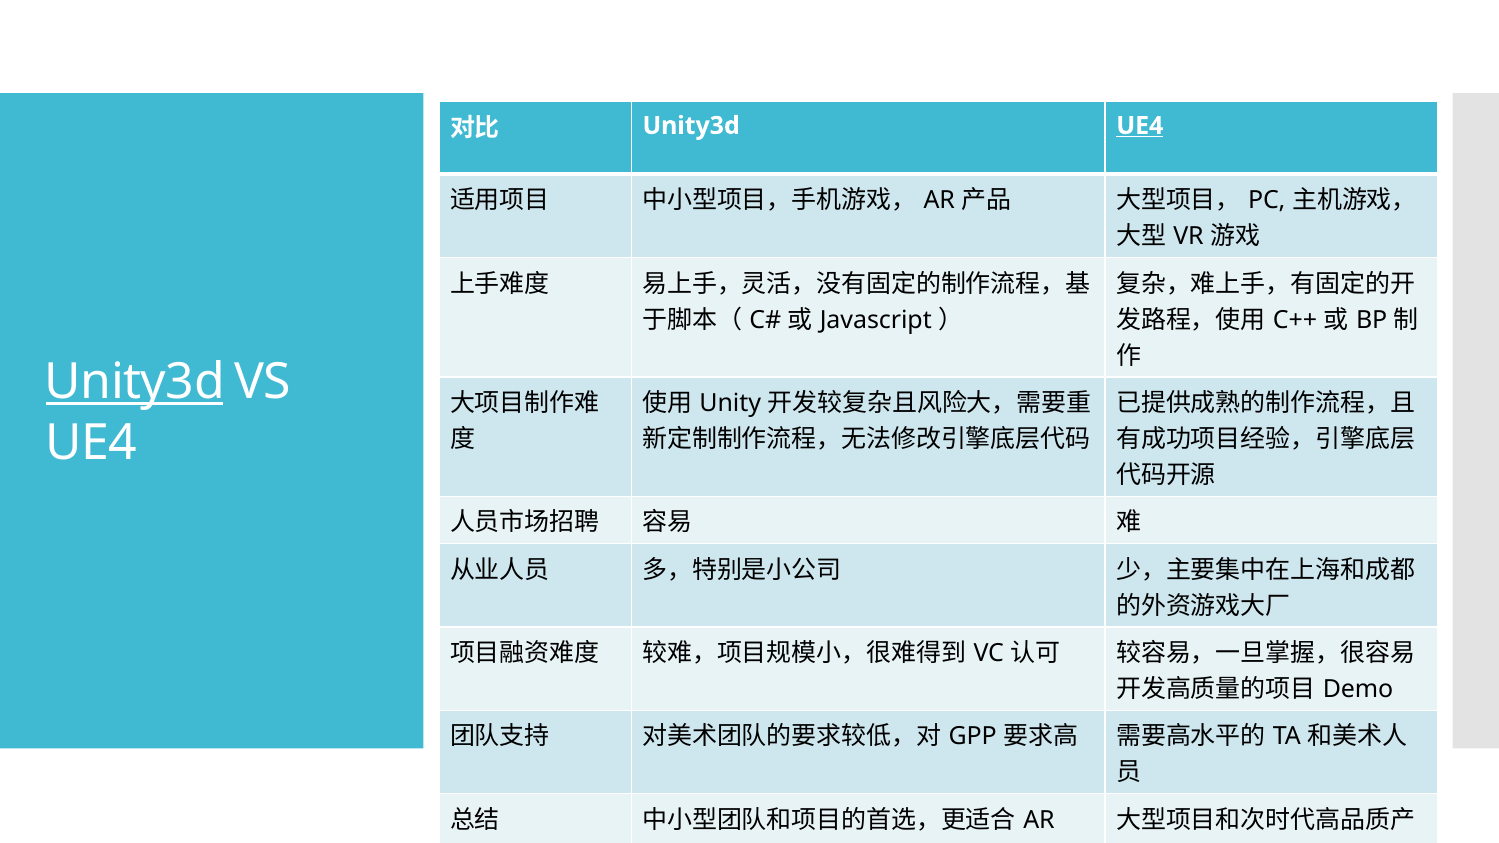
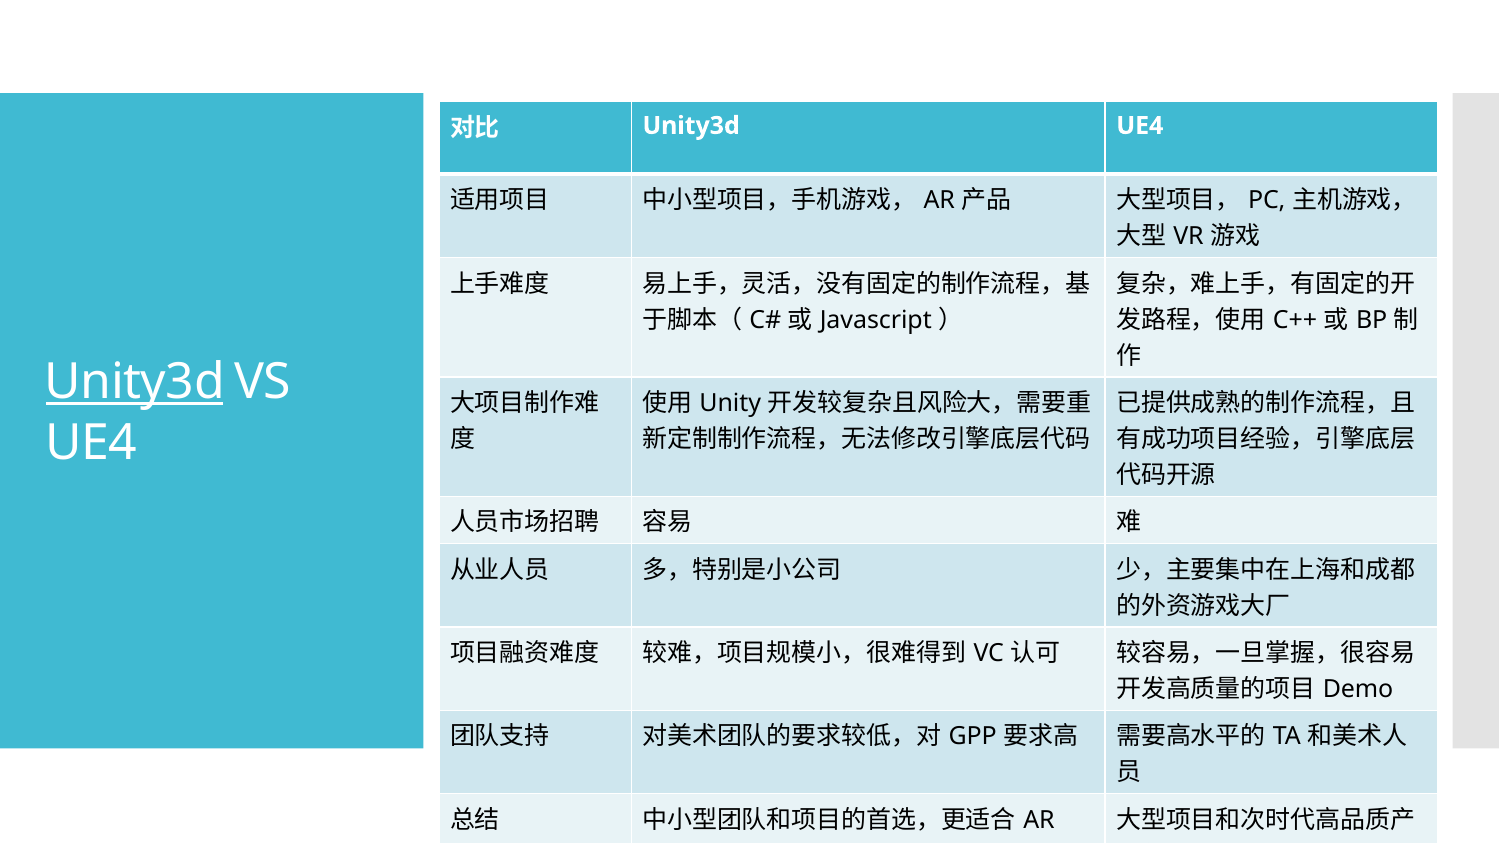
UE4 underline: present -> none (1140, 126)
